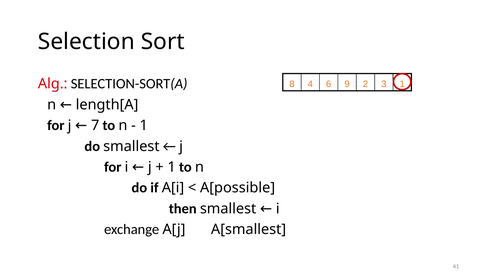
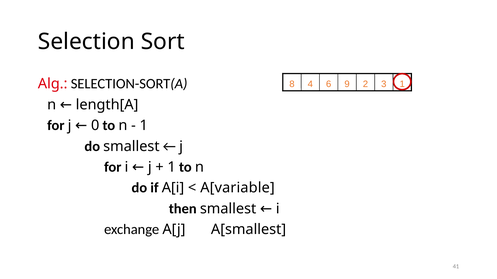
7: 7 -> 0 (95, 126)
A[possible: A[possible -> A[variable (238, 188)
